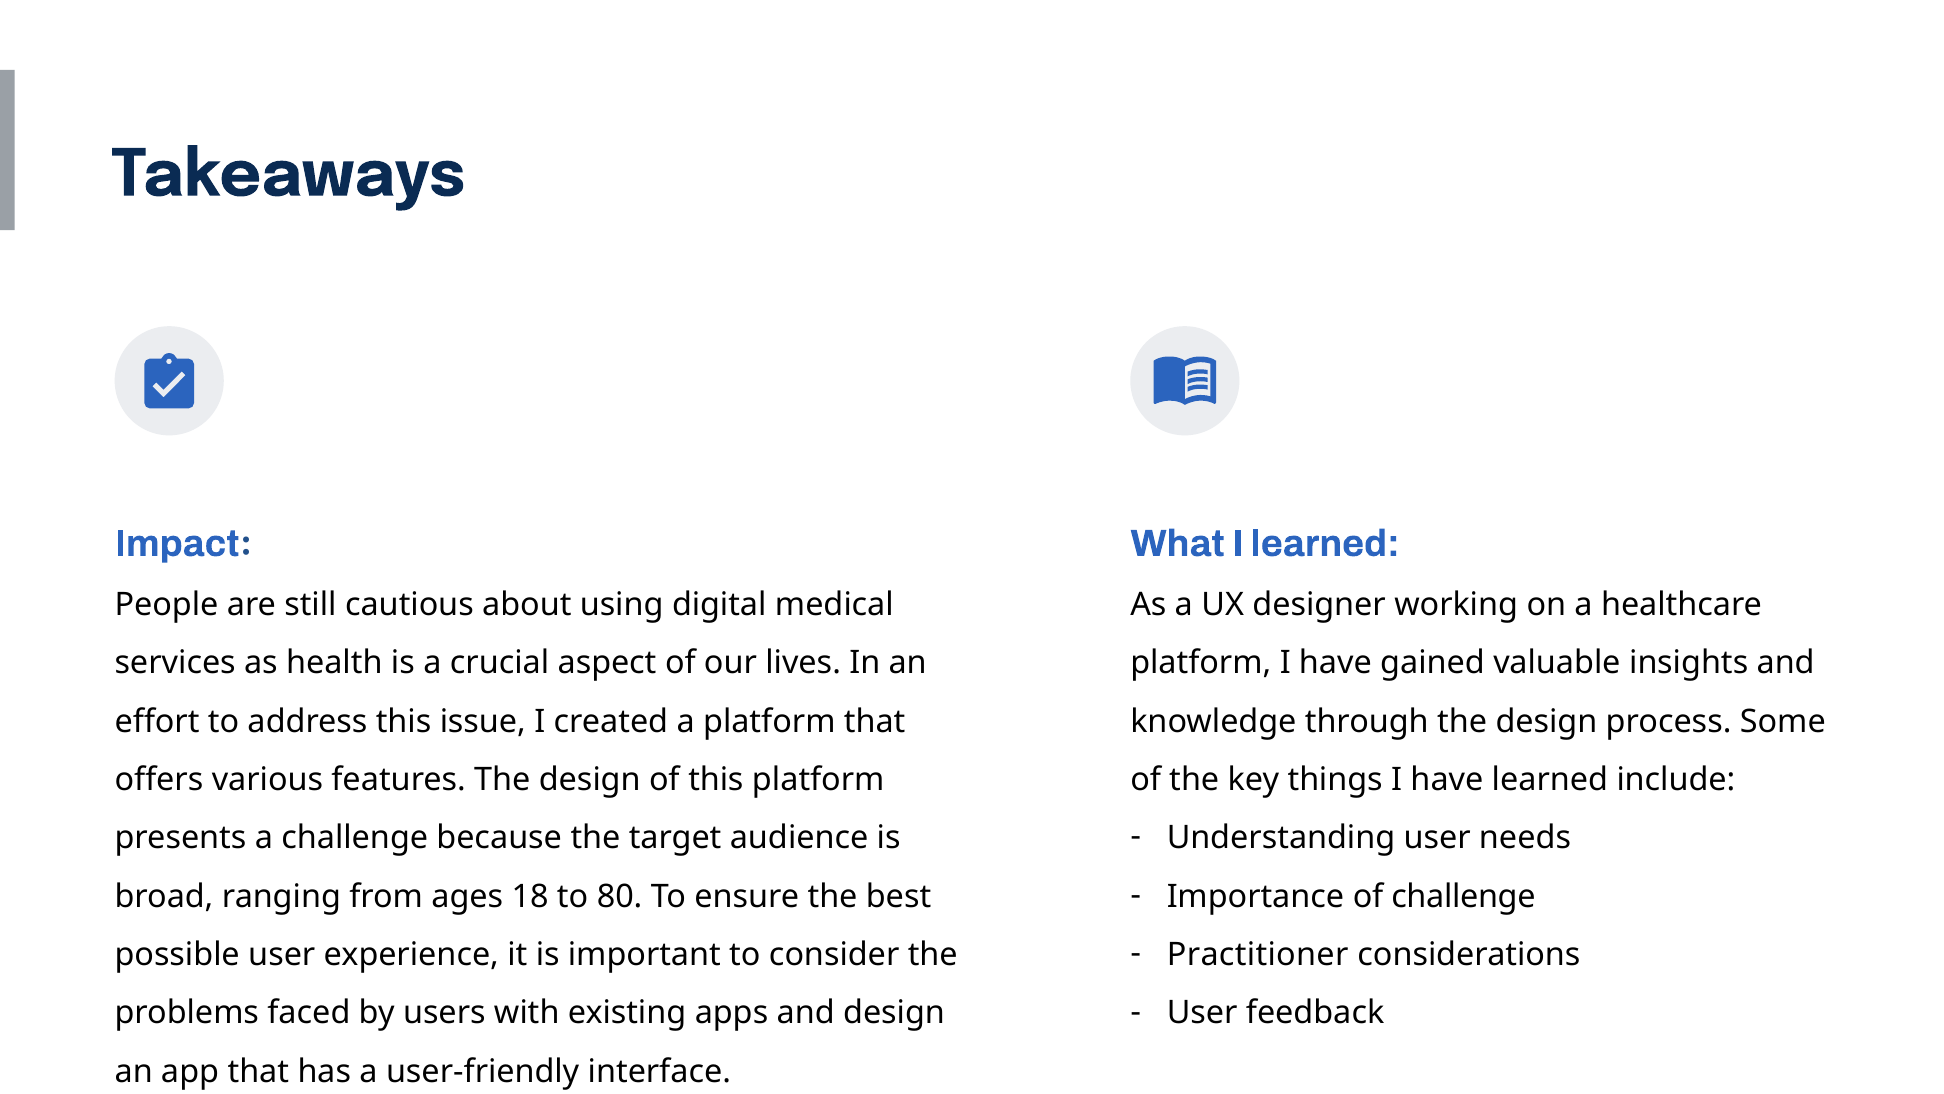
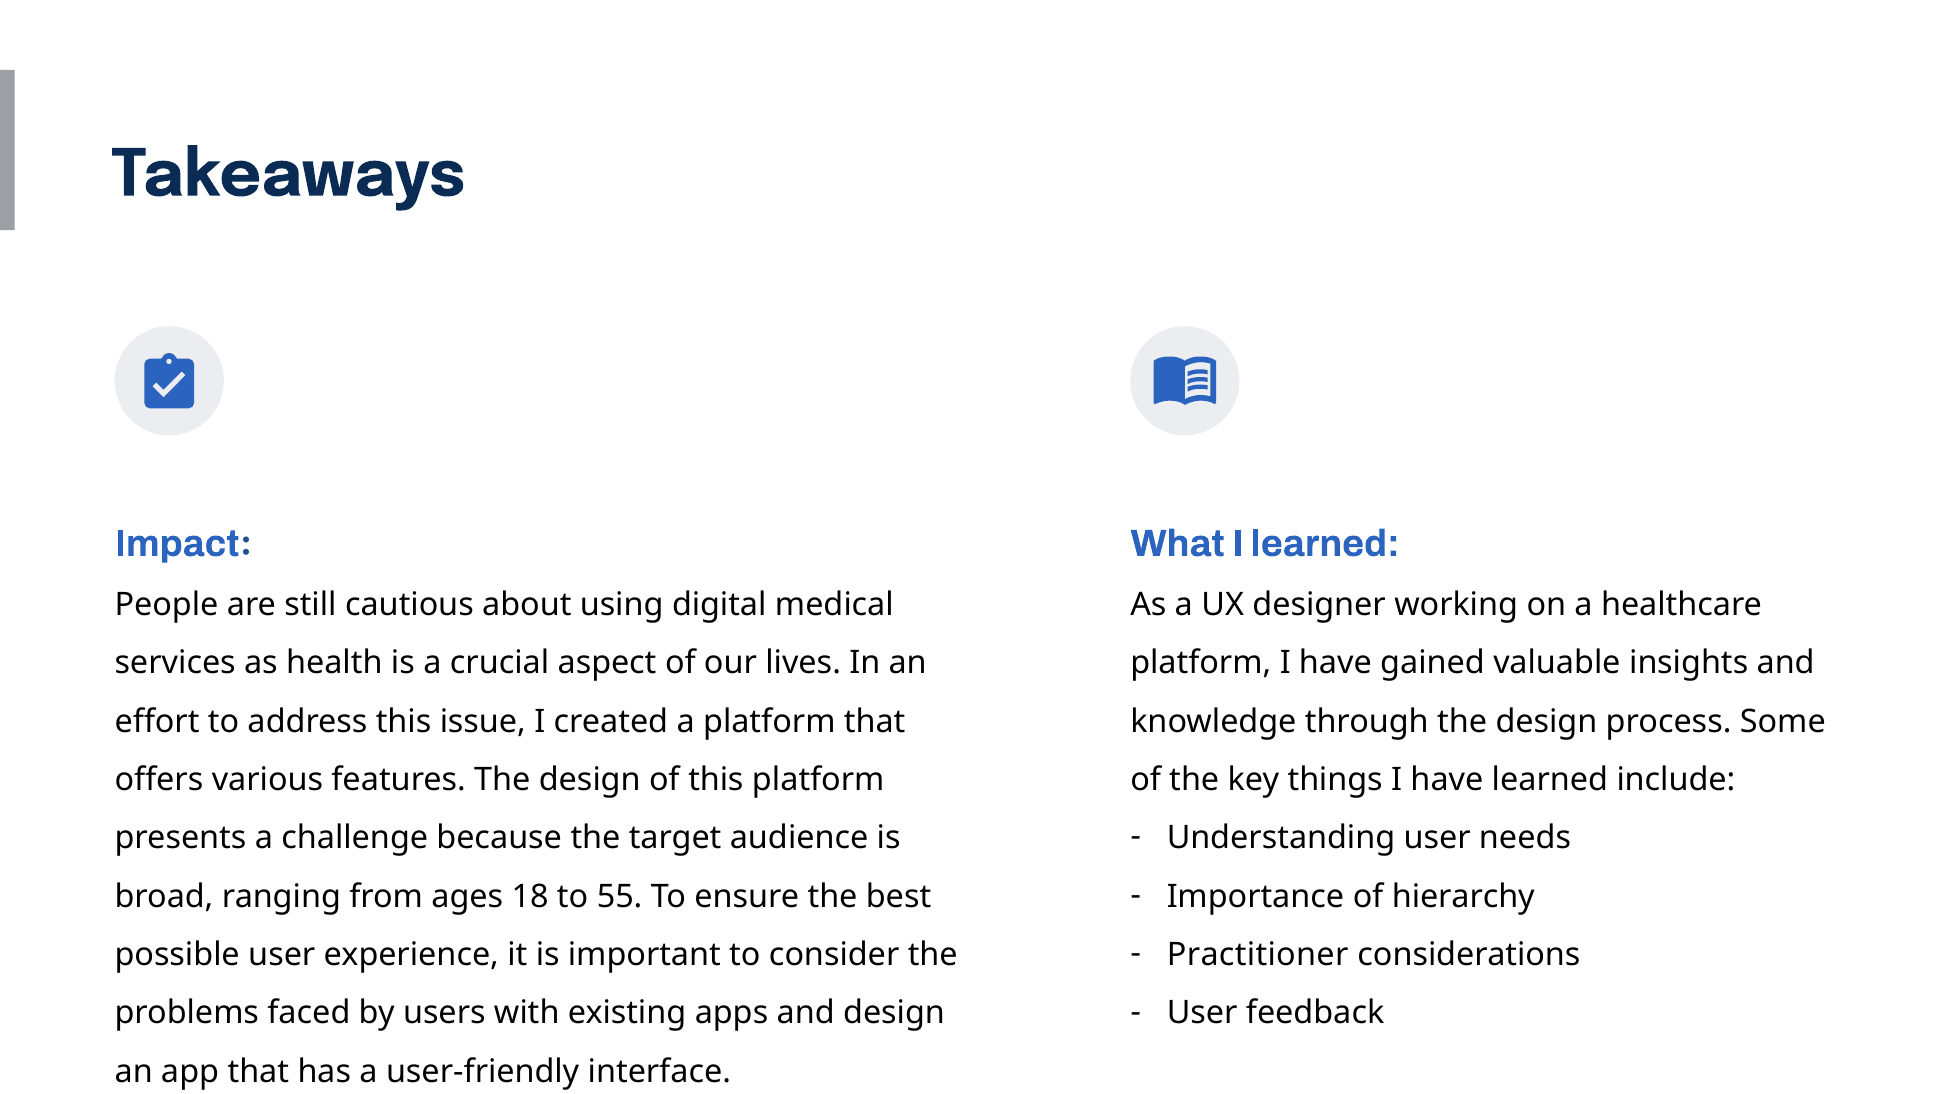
of challenge: challenge -> hierarchy (1463, 896)
80: 80 -> 55 (620, 896)
